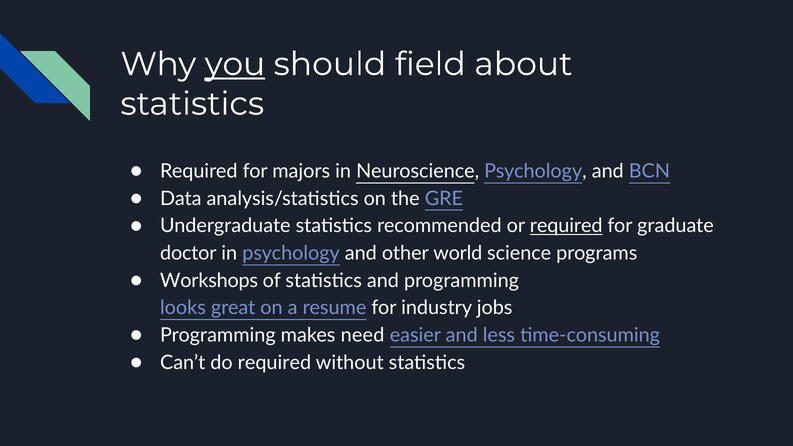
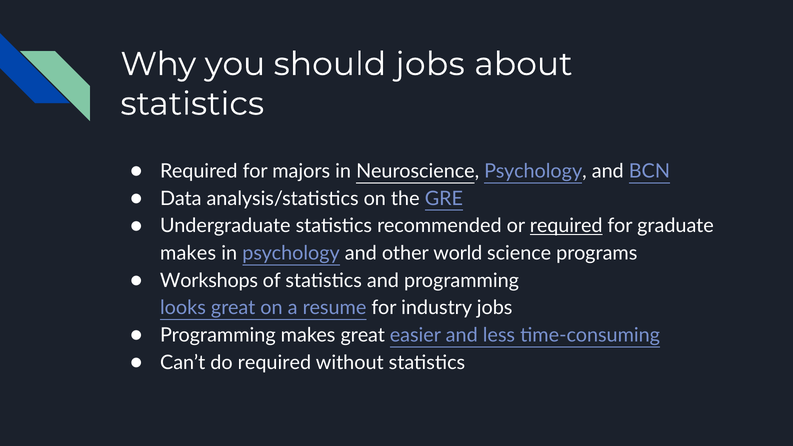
you underline: present -> none (235, 64)
should field: field -> jobs (430, 64)
doctor: doctor -> makes (188, 253)
makes need: need -> great (363, 335)
